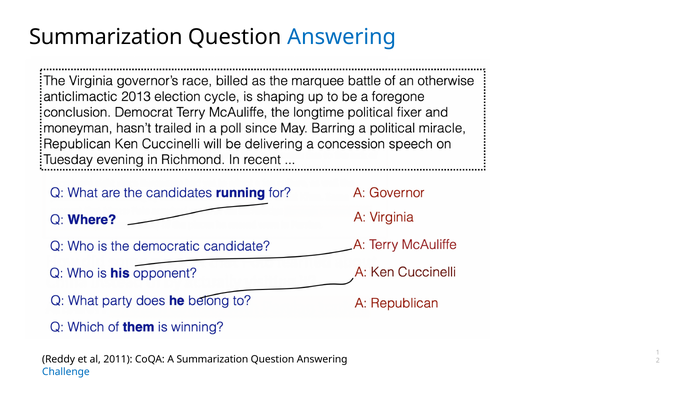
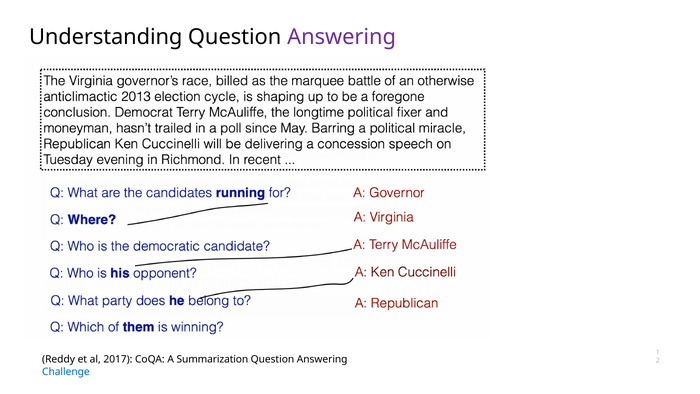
Summarization: Summarization -> Understanding (106, 37)
Answering colour: blue -> purple (342, 37)
2011: 2011 -> 2017 (118, 359)
